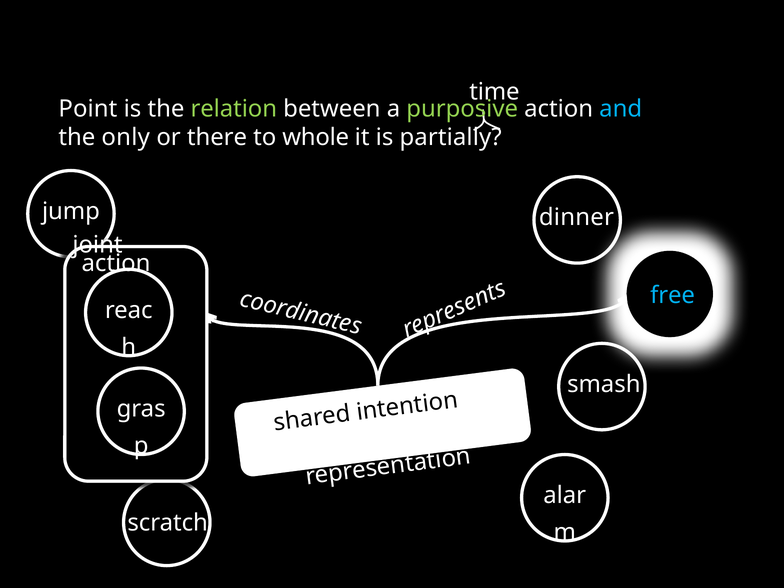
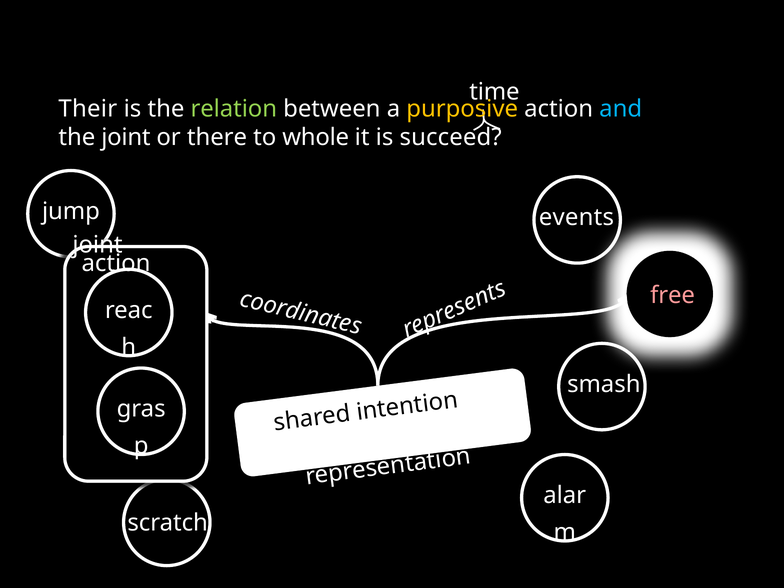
Point: Point -> Their (88, 109)
purposive colour: light green -> yellow (462, 109)
the only: only -> joint (126, 137)
partially: partially -> succeed (451, 137)
dinner: dinner -> events (576, 218)
free colour: light blue -> pink (673, 295)
